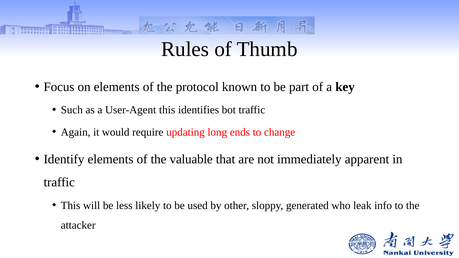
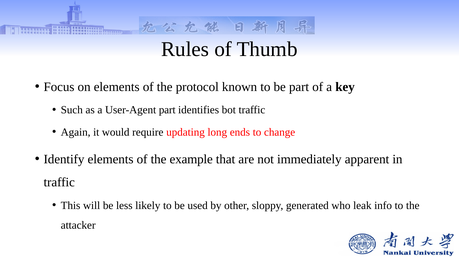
User-Agent this: this -> part (167, 110)
valuable: valuable -> example (191, 159)
